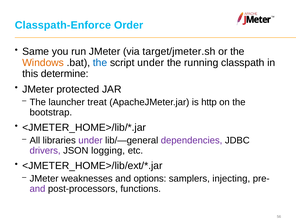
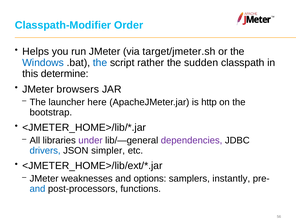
Classpath-Enforce: Classpath-Enforce -> Classpath-Modifier (63, 25)
Same: Same -> Helps (36, 52)
Windows colour: orange -> blue (43, 63)
script under: under -> rather (151, 63)
running: running -> sudden (201, 63)
protected: protected -> browsers (78, 89)
treat: treat -> here (97, 102)
drivers colour: purple -> blue (45, 151)
logging: logging -> simpler (108, 151)
injecting: injecting -> instantly (231, 179)
and colour: purple -> blue (37, 189)
